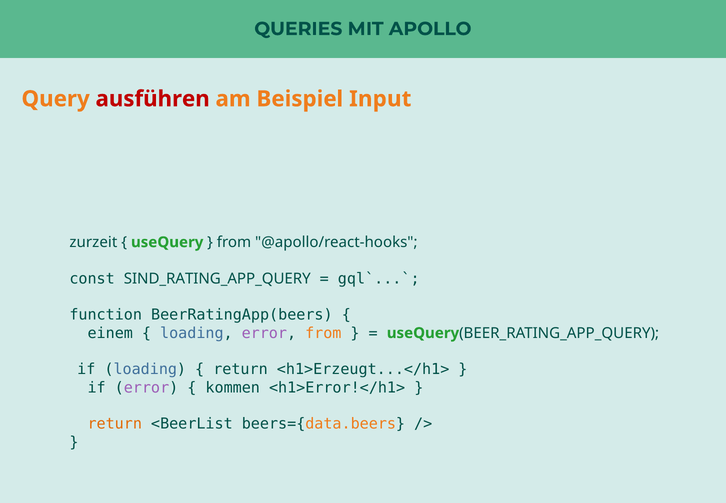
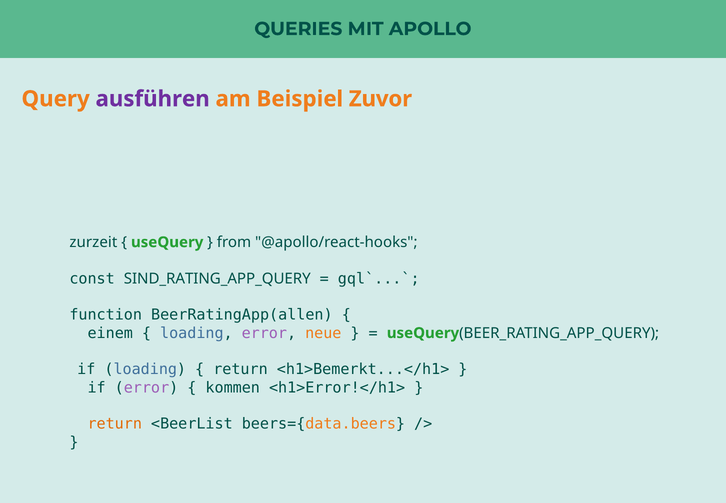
ausführen colour: red -> purple (153, 99)
Input: Input -> Zuvor (380, 99)
BeerRatingApp(beers: BeerRatingApp(beers -> BeerRatingApp(allen (242, 315)
error from: from -> neue (323, 333)
<h1>Erzeugt...</h1>: <h1>Erzeugt...</h1> -> <h1>Bemerkt...</h1> (363, 369)
